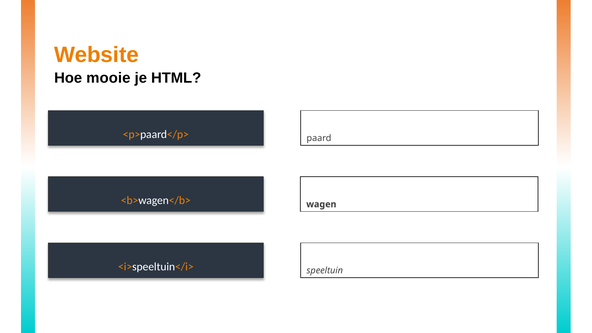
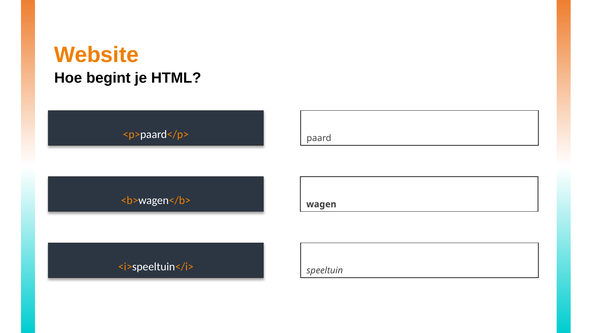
mooie: mooie -> begint (108, 78)
